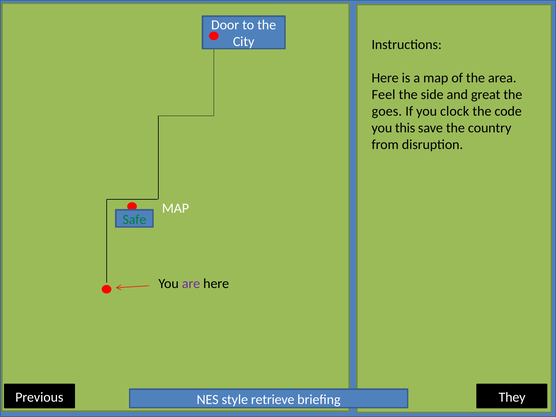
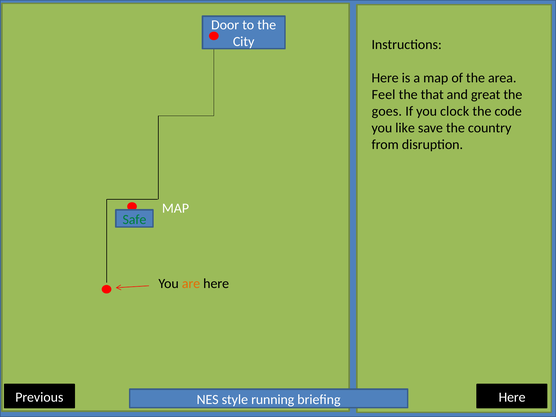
side: side -> that (432, 95)
this: this -> like (405, 128)
are colour: purple -> orange (191, 283)
They: They -> Here (512, 397)
retrieve: retrieve -> running (273, 399)
